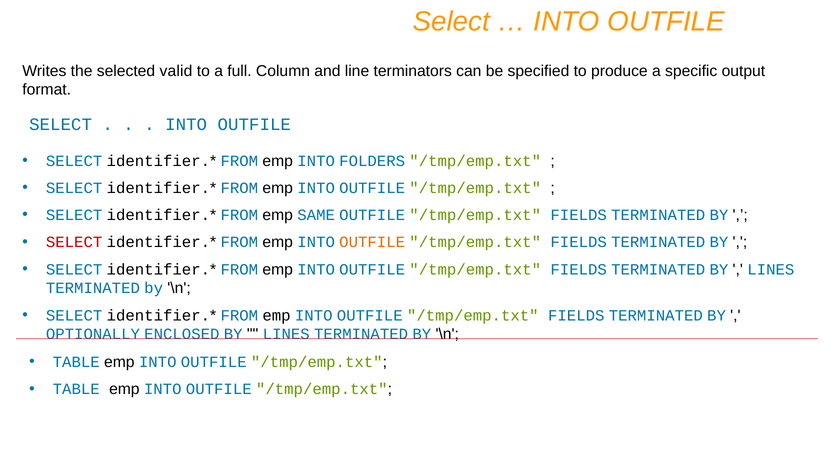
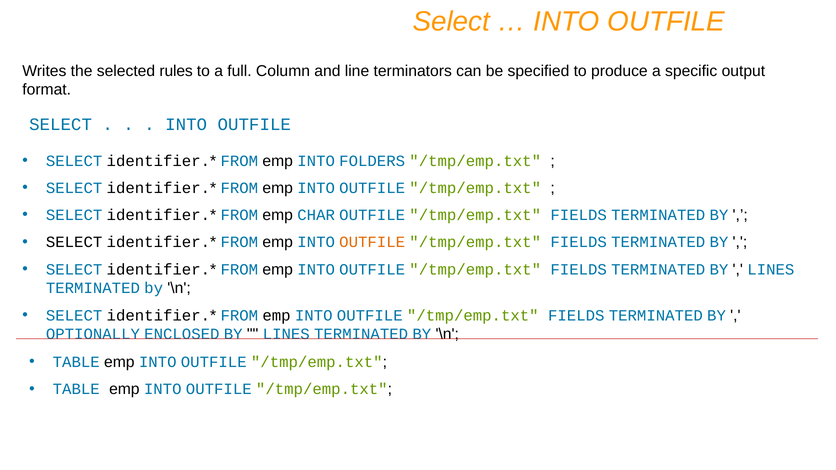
valid: valid -> rules (176, 71)
SAME: SAME -> CHAR (316, 215)
SELECT colour: red -> black (74, 242)
